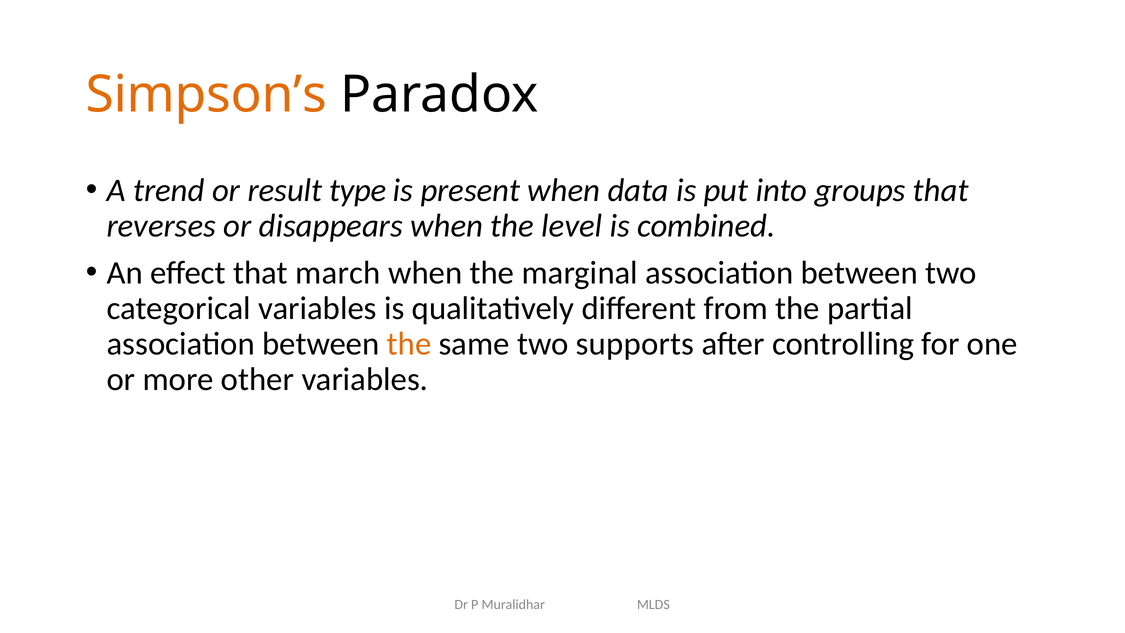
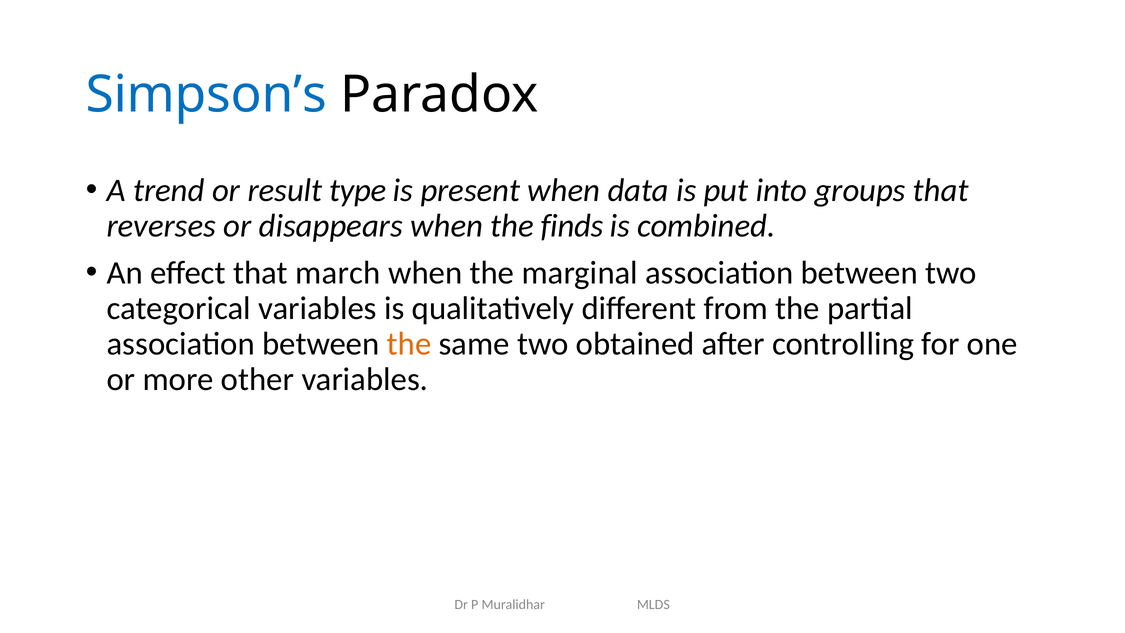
Simpson’s colour: orange -> blue (206, 95)
level: level -> finds (572, 226)
supports: supports -> obtained (635, 344)
